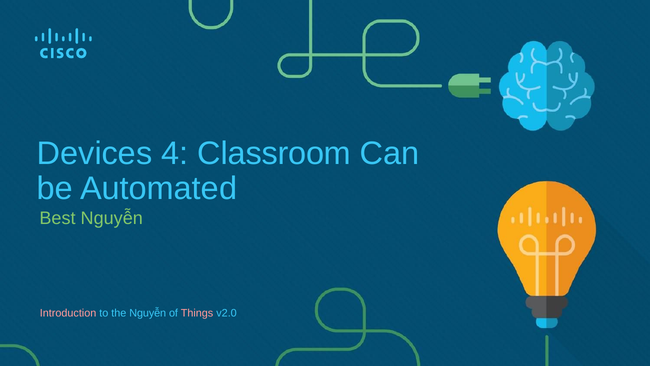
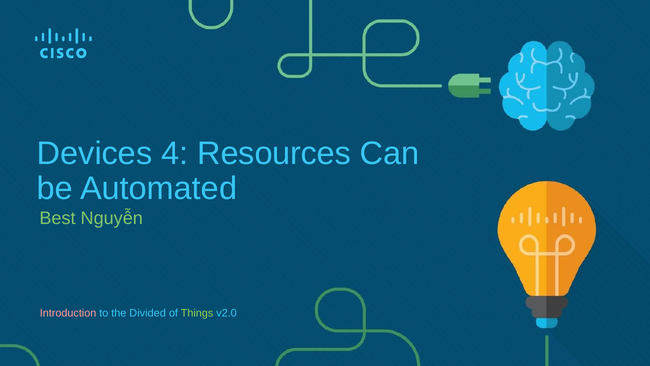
Classroom: Classroom -> Resources (274, 153)
the Nguyễn: Nguyễn -> Divided (148, 313)
Things colour: pink -> light green (197, 313)
